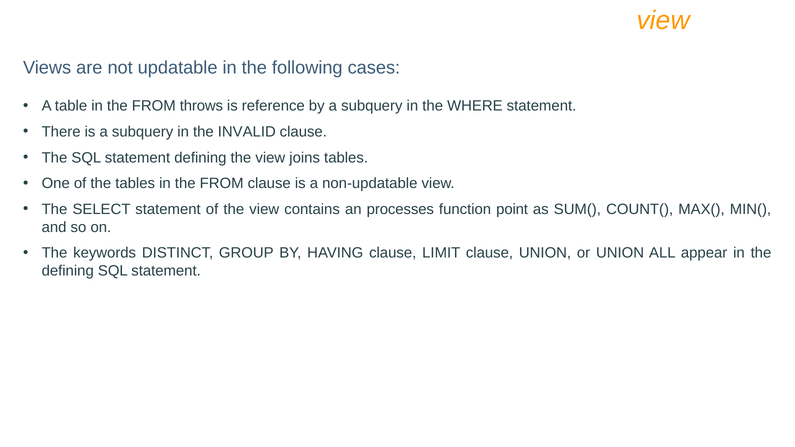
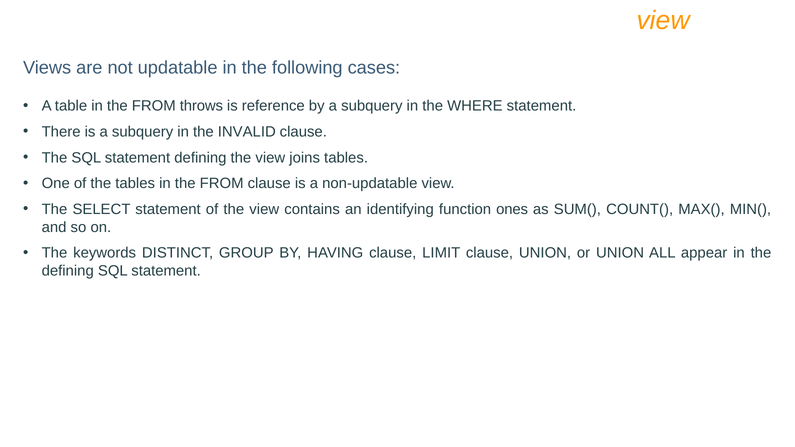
processes: processes -> identifying (400, 209)
point: point -> ones (512, 209)
